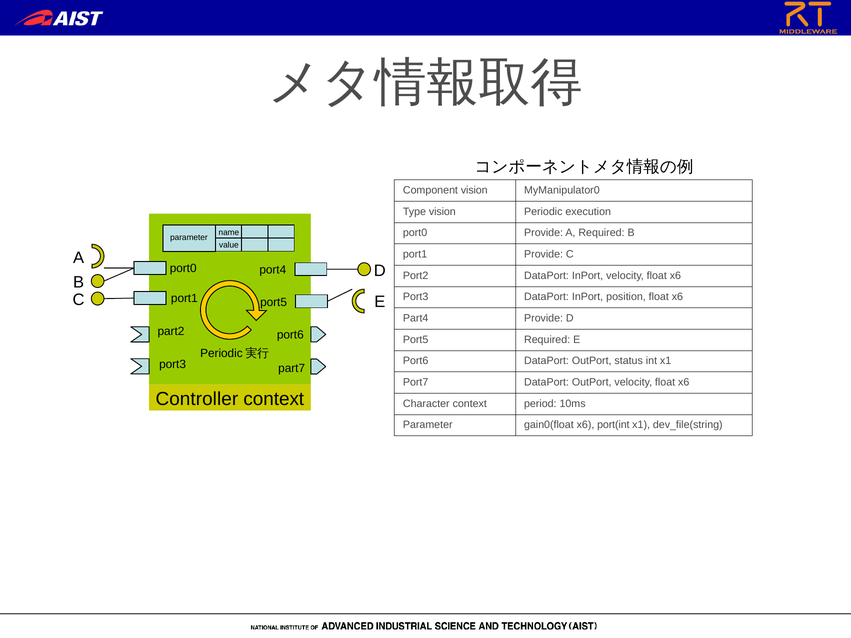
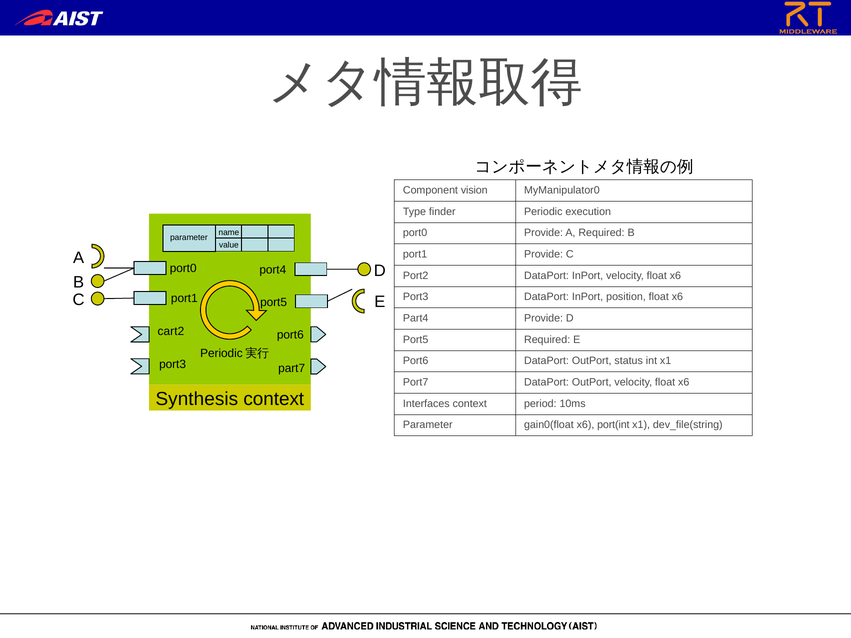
Type vision: vision -> finder (442, 212)
part2: part2 -> cart2 (171, 332)
Controller: Controller -> Synthesis (197, 399)
Character: Character -> Interfaces (426, 404)
